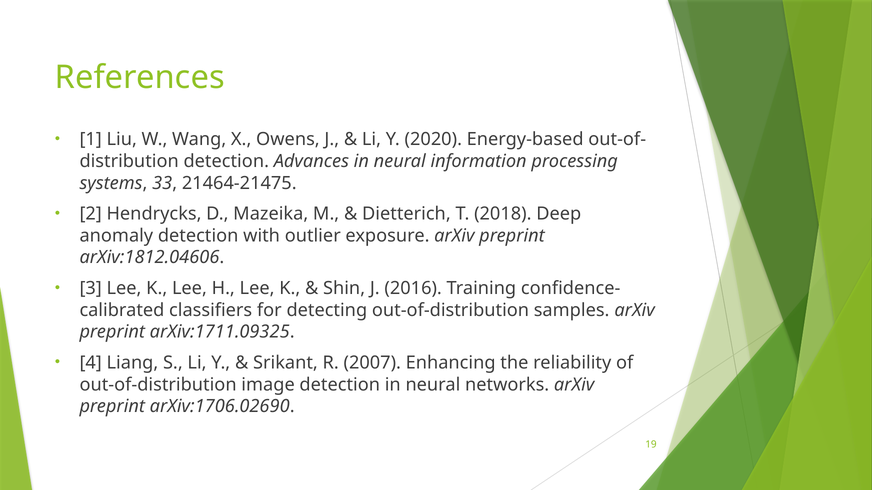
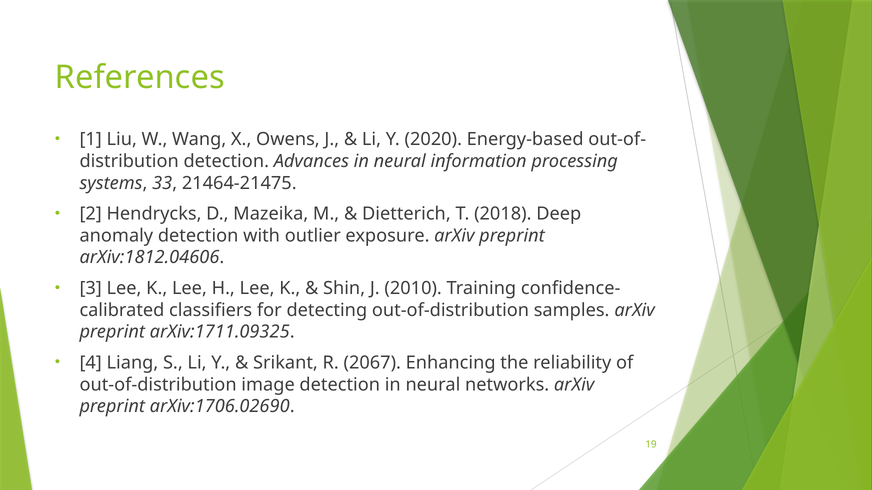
2016: 2016 -> 2010 (413, 289)
2007: 2007 -> 2067 (372, 363)
